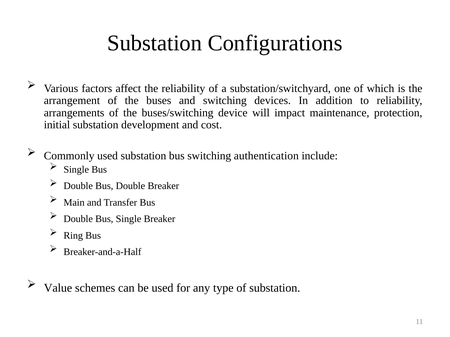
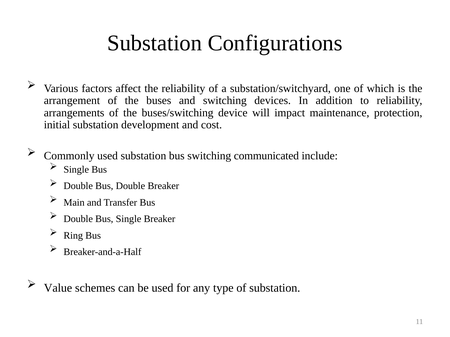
authentication: authentication -> communicated (266, 156)
